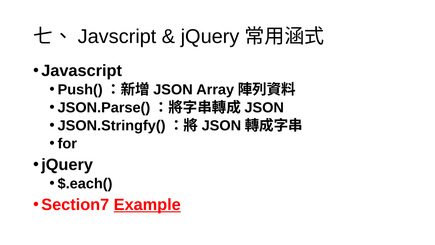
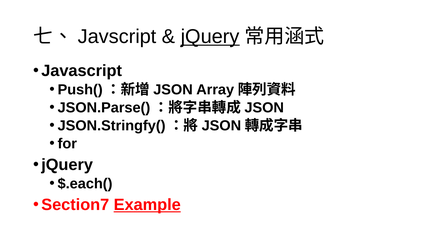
jQuery underline: none -> present (210, 37)
